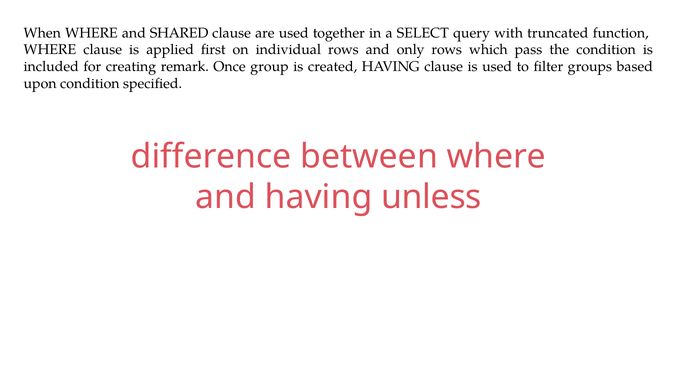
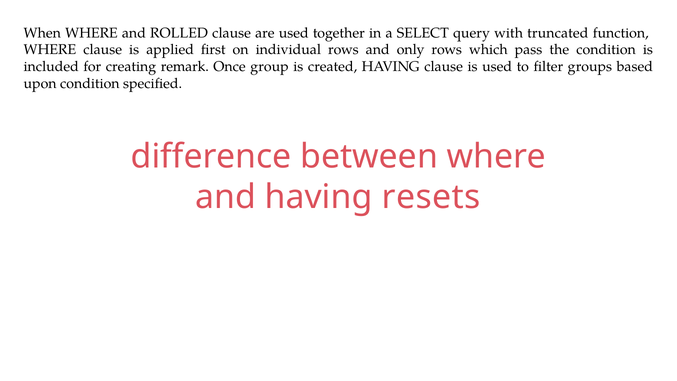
SHARED: SHARED -> ROLLED (179, 33)
unless: unless -> resets (431, 197)
